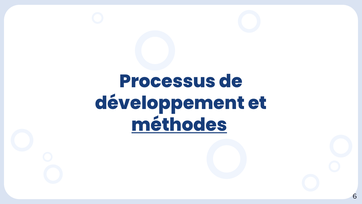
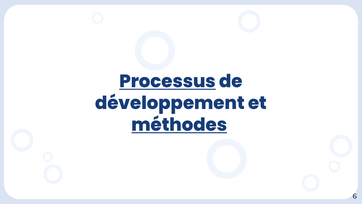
Processus underline: none -> present (168, 81)
